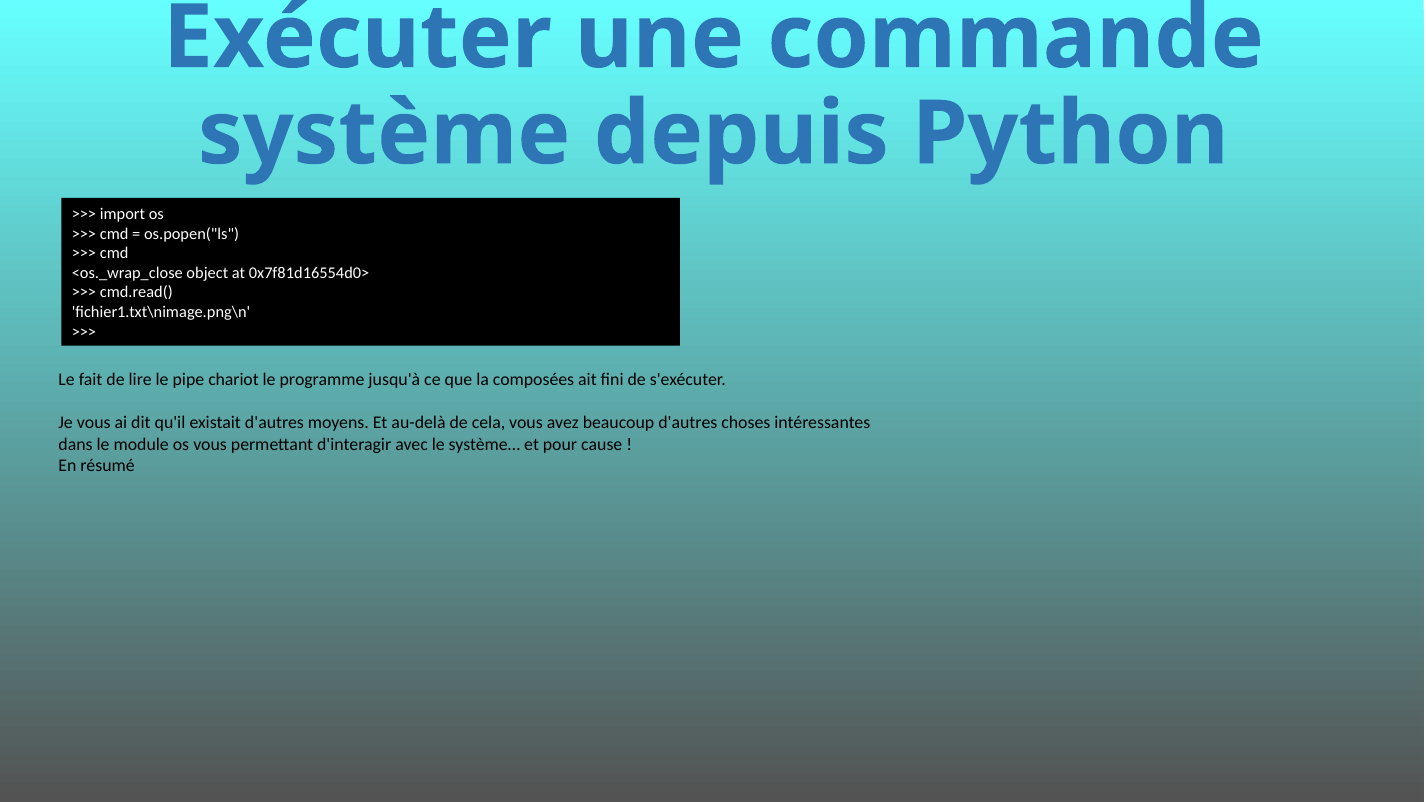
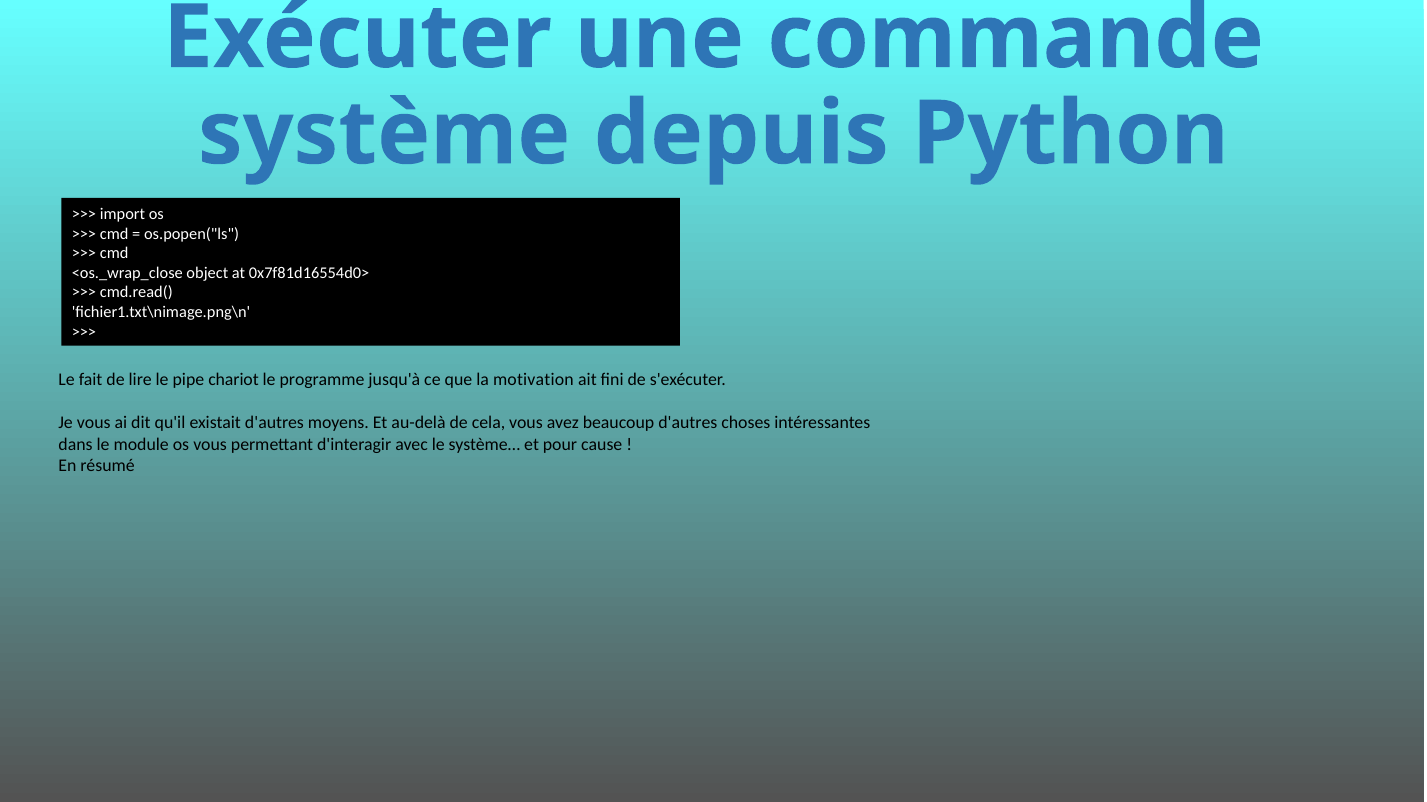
composées: composées -> motivation (533, 380)
